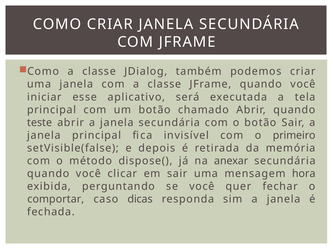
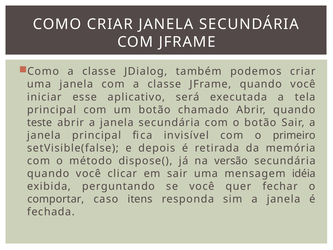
anexar: anexar -> versão (231, 161)
hora: hora -> idéia (304, 173)
dicas: dicas -> itens (140, 199)
